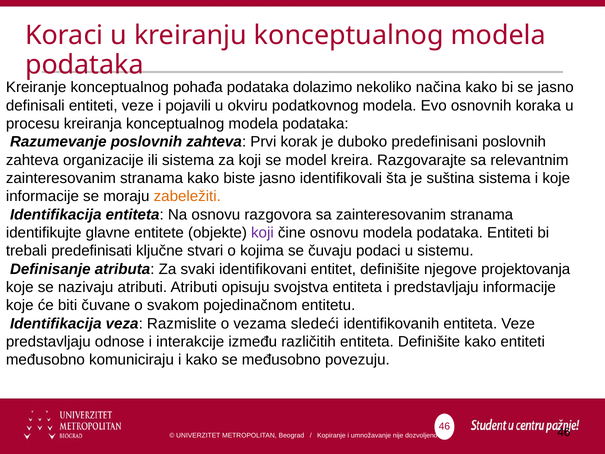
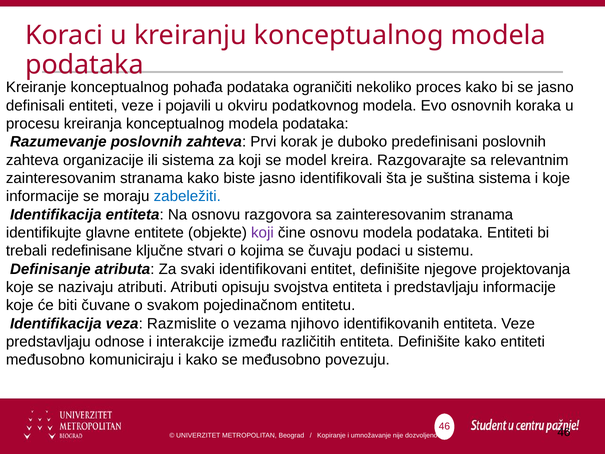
dolazimo: dolazimo -> ograničiti (323, 87)
načina: načina -> proces (439, 87)
zabeležiti colour: orange -> blue (187, 196)
predefinisati: predefinisati -> redefinisane (92, 251)
sledeći: sledeći -> njihovo (315, 323)
